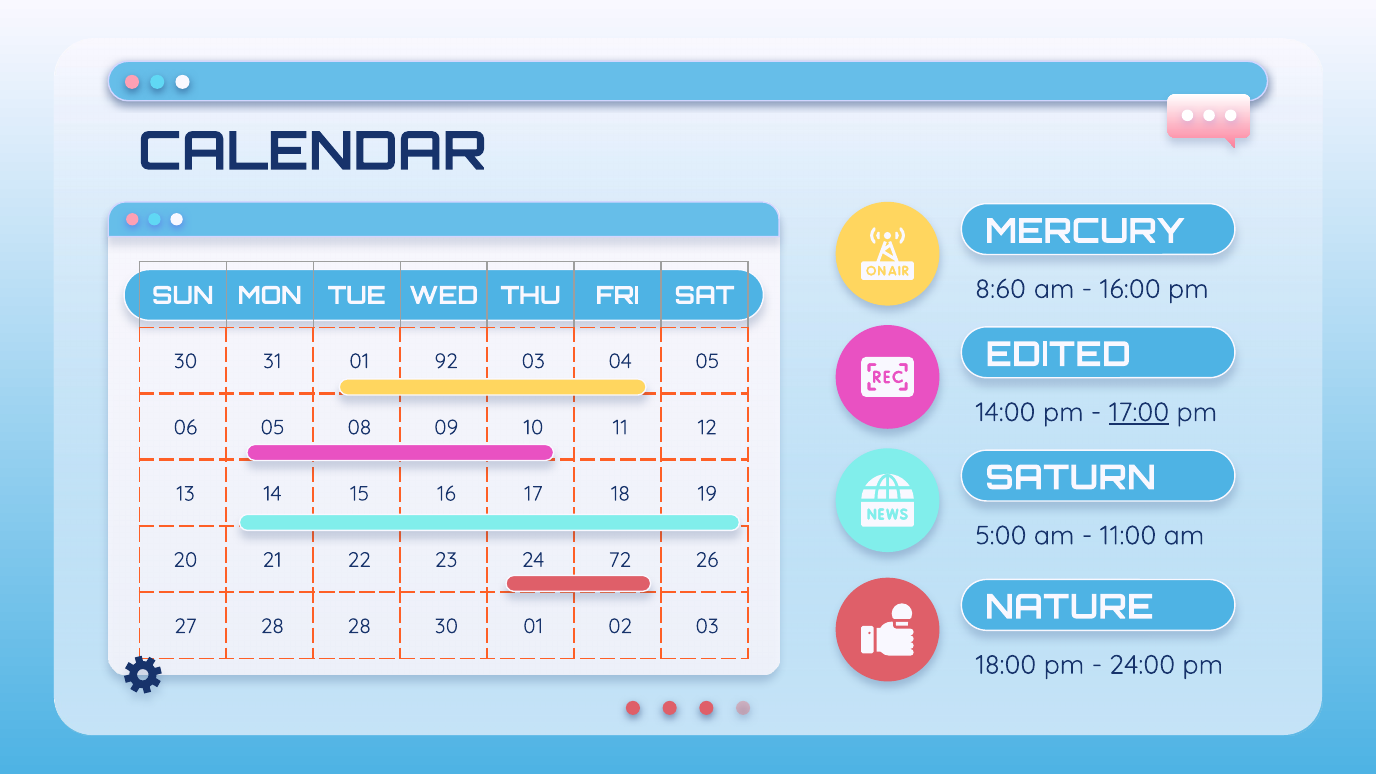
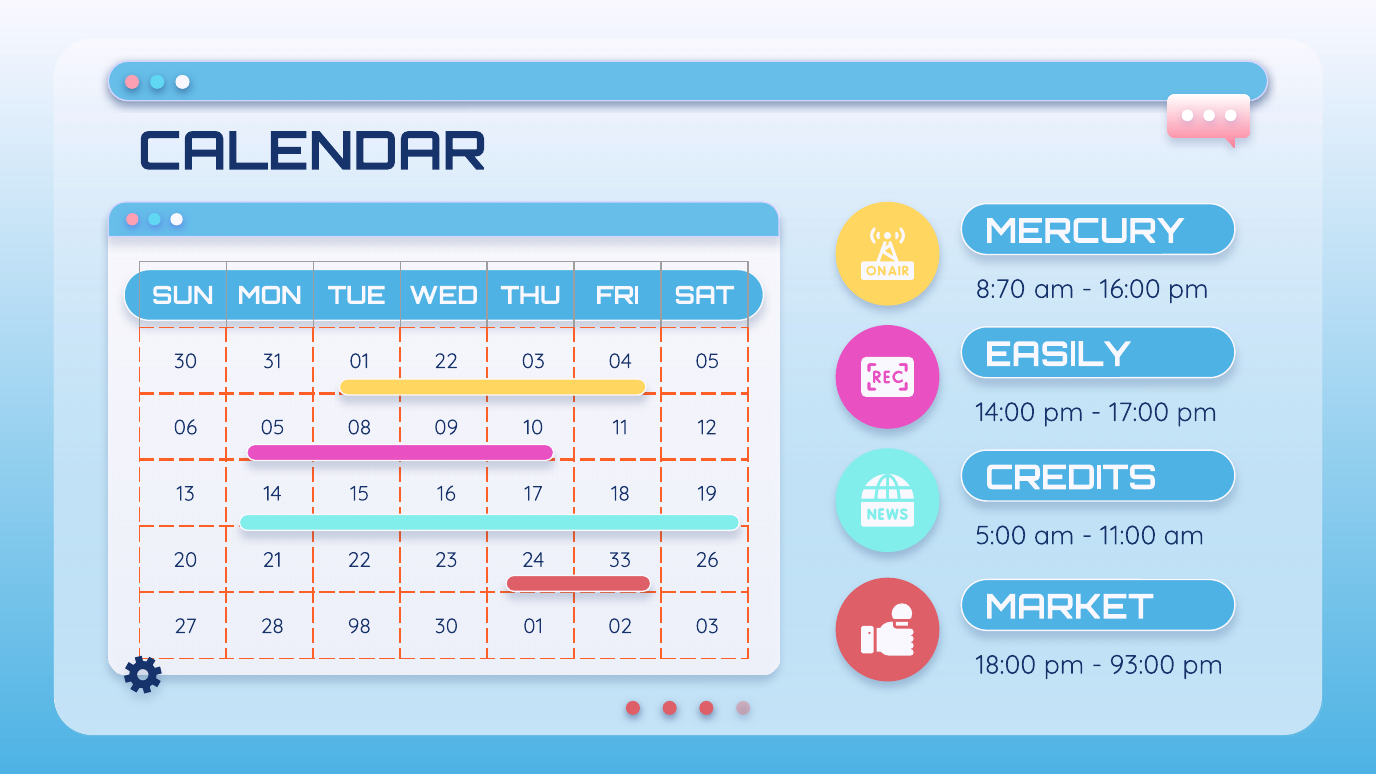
8:60: 8:60 -> 8:70 (1001, 289)
EDITED: EDITED -> EASILY (1058, 355)
01 92: 92 -> 22 (446, 361)
17:00 underline: present -> none (1139, 412)
SATURN: SATURN -> CREDITS (1071, 478)
72: 72 -> 33 (620, 560)
NATURE: NATURE -> MARKET (1070, 607)
28 28: 28 -> 98 (359, 626)
24:00: 24:00 -> 93:00 (1142, 665)
